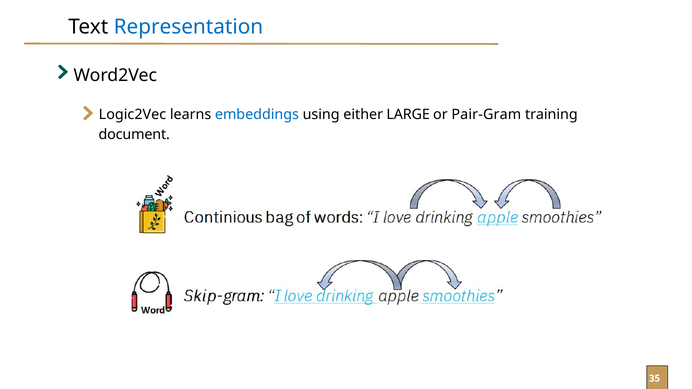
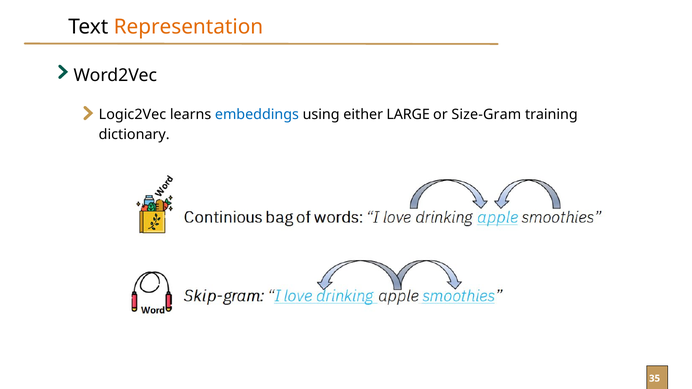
Representation colour: blue -> orange (188, 27)
Pair-Gram: Pair-Gram -> Size-Gram (486, 115)
document: document -> dictionary (134, 135)
